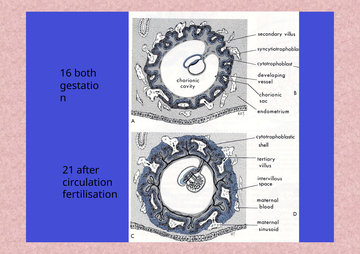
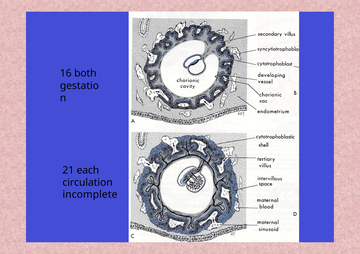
after: after -> each (88, 170)
fertilisation: fertilisation -> incomplete (90, 195)
